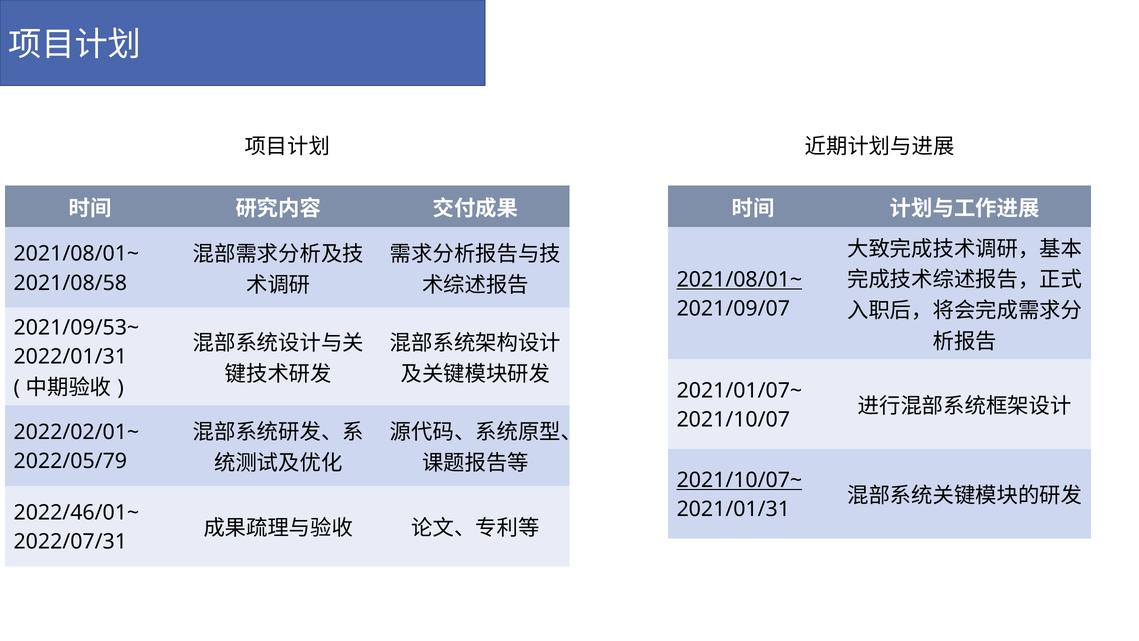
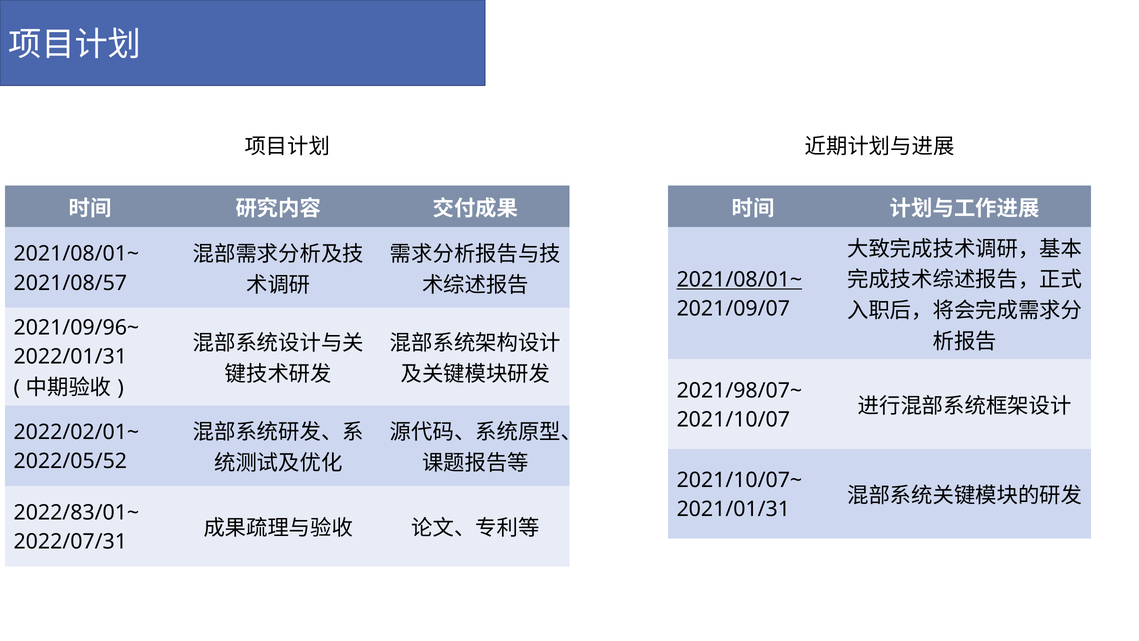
2021/08/58: 2021/08/58 -> 2021/08/57 (70, 283)
2021/09/53~: 2021/09/53~ -> 2021/09/96~ (76, 327)
2021/01/07~: 2021/01/07~ -> 2021/98/07~ (739, 390)
2022/05/79: 2022/05/79 -> 2022/05/52 (70, 461)
2021/10/07~ underline: present -> none (739, 480)
2022/46/01~: 2022/46/01~ -> 2022/83/01~ (76, 513)
